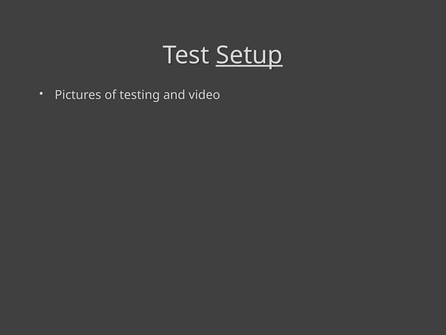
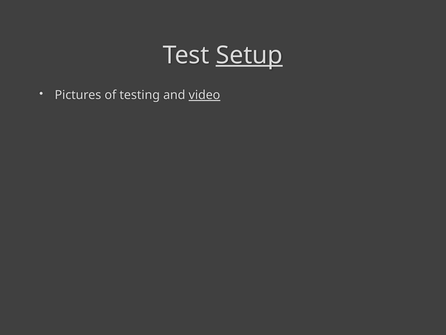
video underline: none -> present (204, 95)
